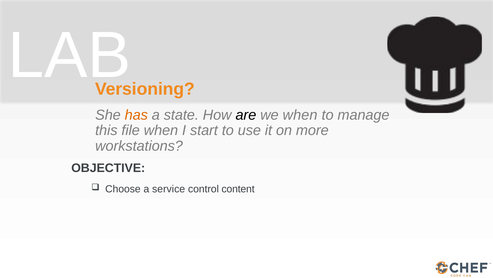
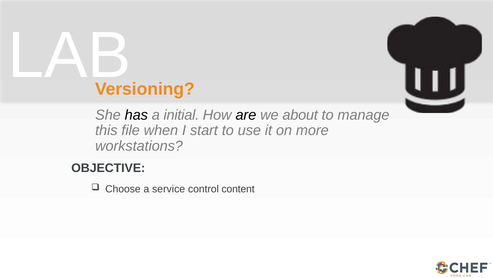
has colour: orange -> black (136, 115)
state: state -> initial (181, 115)
we when: when -> about (300, 115)
